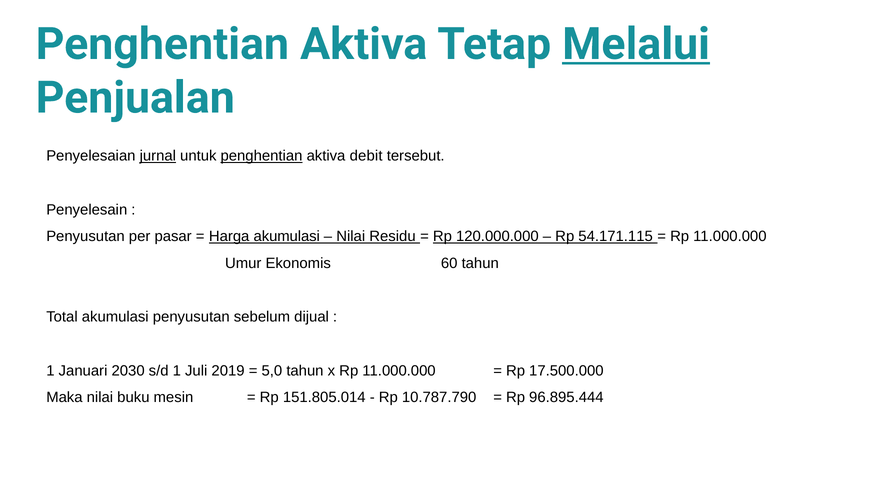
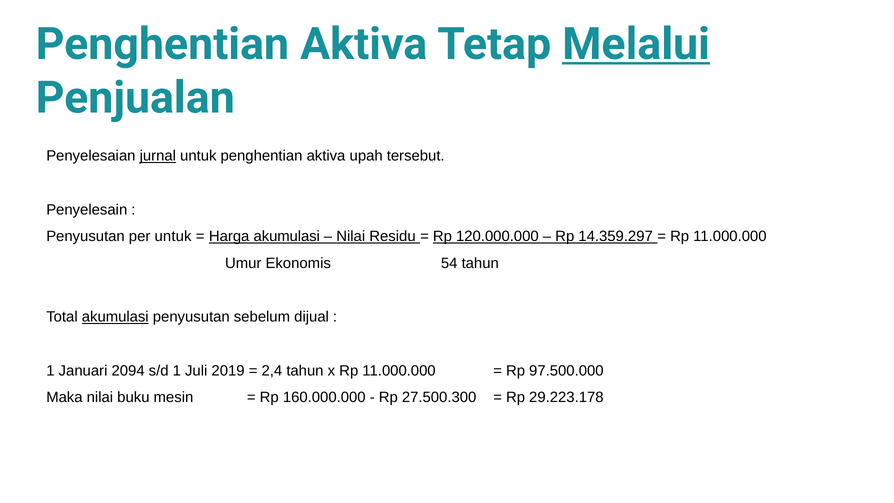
penghentian underline: present -> none (261, 156)
debit: debit -> upah (366, 156)
per pasar: pasar -> untuk (173, 237)
54.171.115: 54.171.115 -> 14.359.297 (616, 237)
60: 60 -> 54 (449, 263)
akumulasi underline: none -> present (115, 317)
2030: 2030 -> 2094 (128, 371)
5,0: 5,0 -> 2,4 (272, 371)
17.500.000: 17.500.000 -> 97.500.000 (566, 371)
151.805.014: 151.805.014 -> 160.000.000 (324, 397)
10.787.790: 10.787.790 -> 27.500.300 (439, 397)
96.895.444: 96.895.444 -> 29.223.178 (566, 397)
